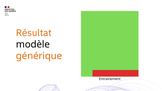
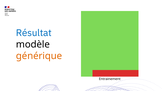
Résultat colour: orange -> blue (34, 33)
